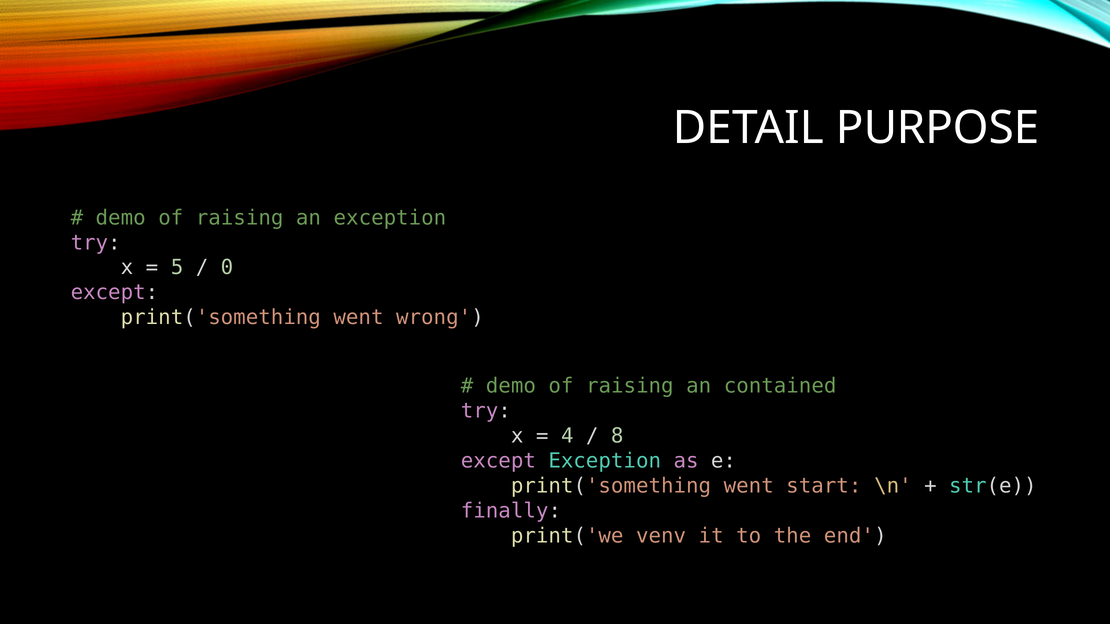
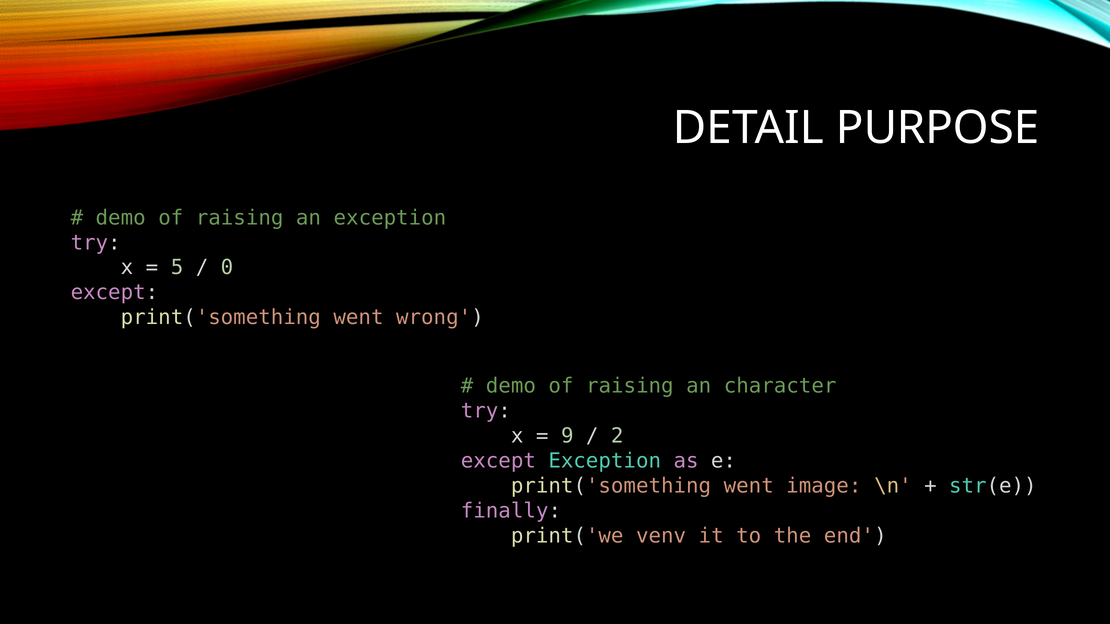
contained: contained -> character (780, 386)
4: 4 -> 9 (567, 436)
8: 8 -> 2 (617, 436)
start: start -> image (824, 486)
